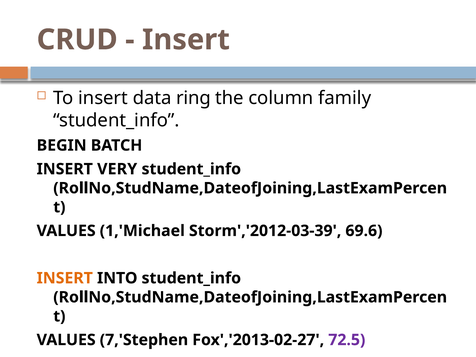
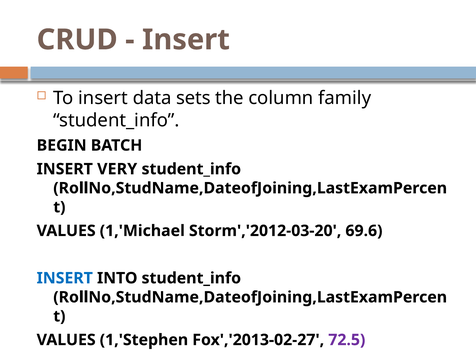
ring: ring -> sets (193, 98)
Storm','2012-03-39: Storm','2012-03-39 -> Storm','2012-03-20 (265, 231)
INSERT colour: orange -> blue (65, 278)
7,'Stephen: 7,'Stephen -> 1,'Stephen (144, 340)
